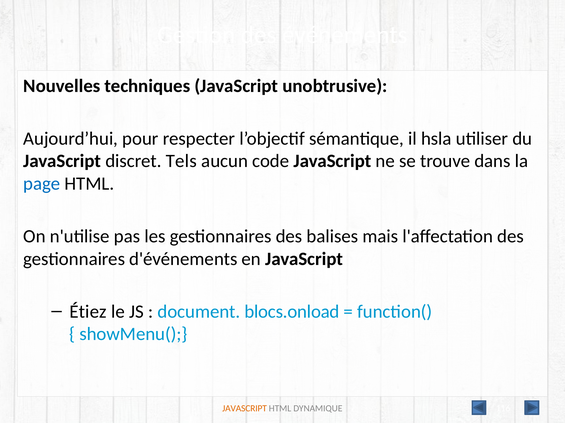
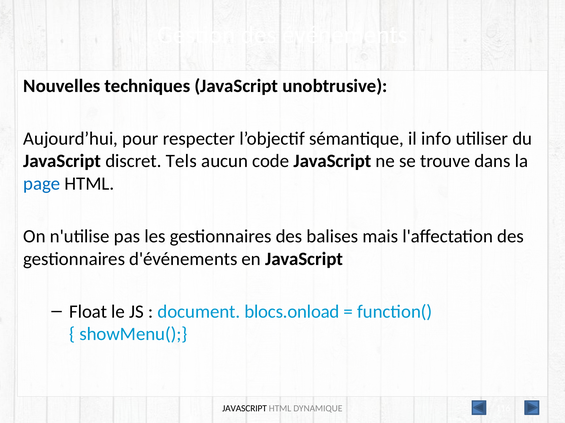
hsla: hsla -> info (436, 139)
Étiez: Étiez -> Float (88, 312)
JAVASCRIPT colour: orange -> black (245, 409)
